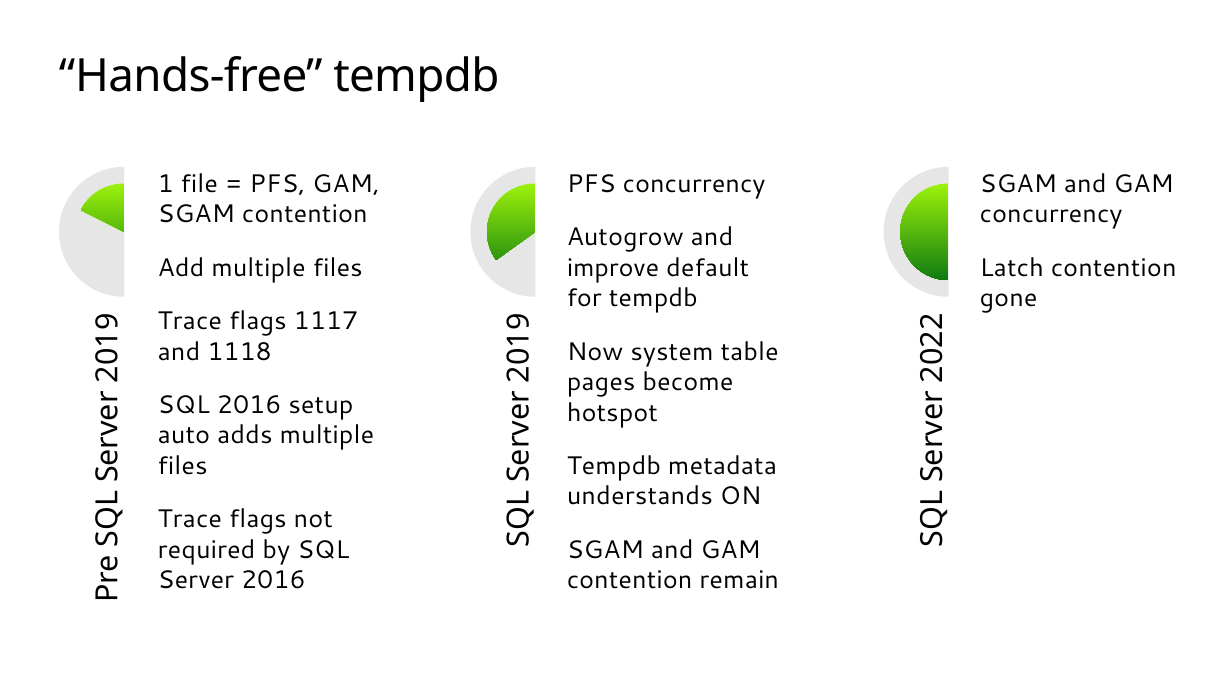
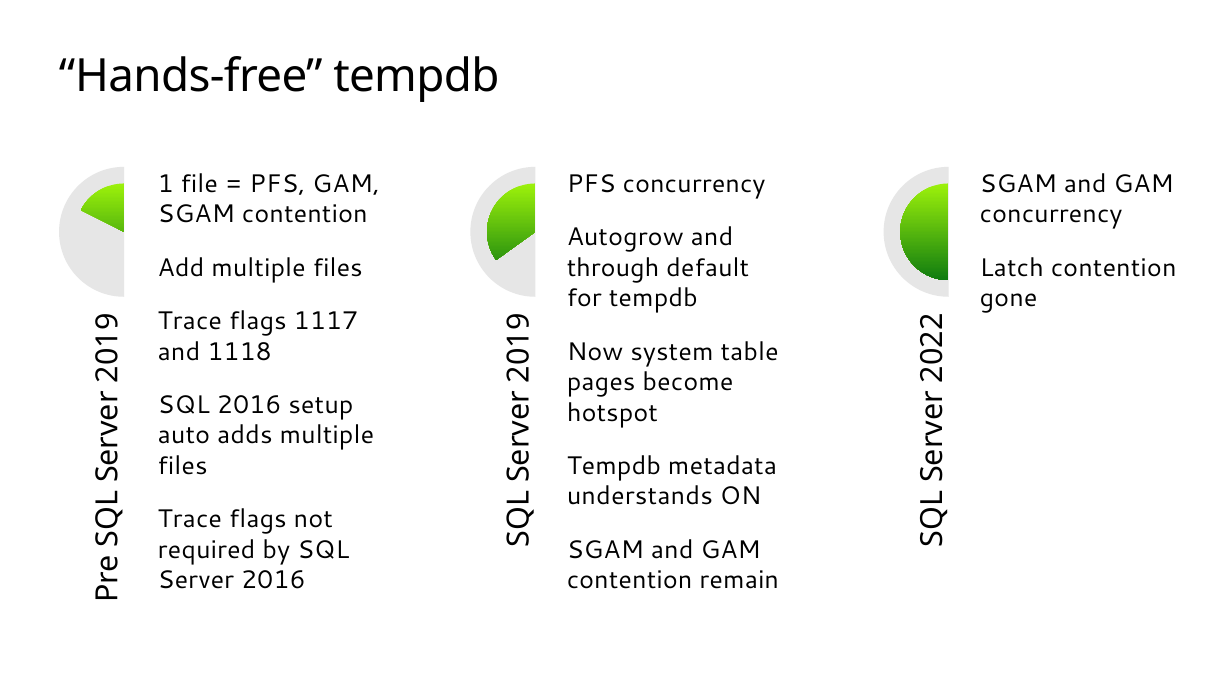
improve: improve -> through (613, 268)
